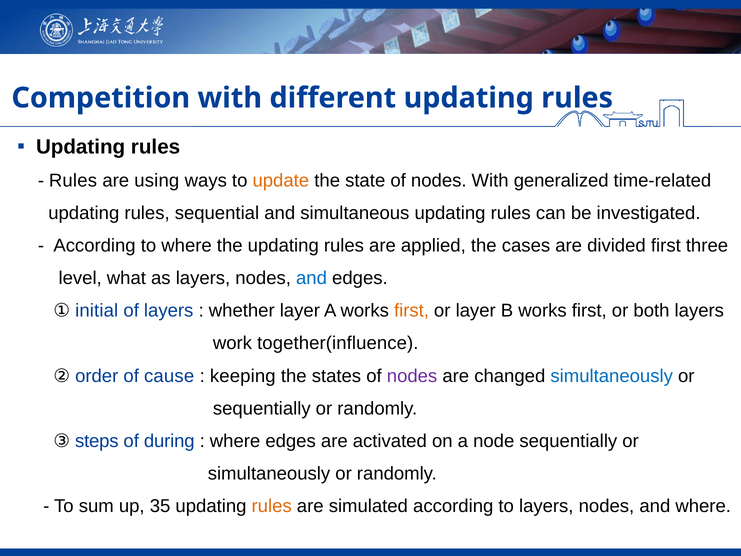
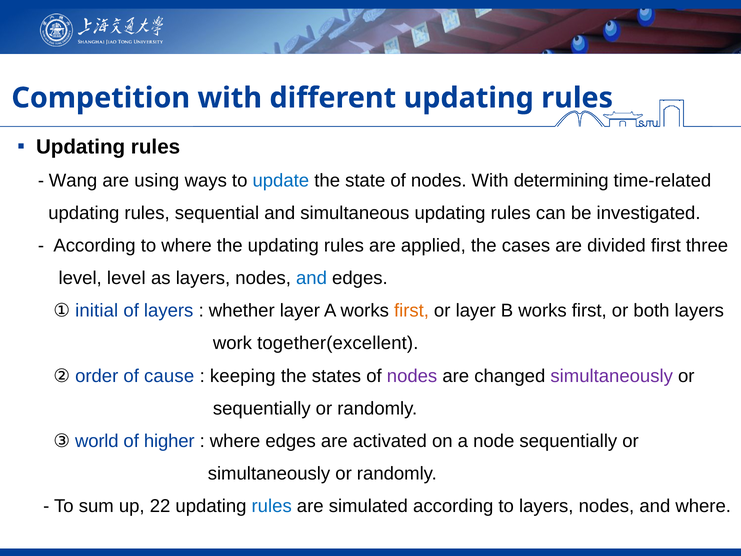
Rules: Rules -> Wang (73, 181)
update colour: orange -> blue (281, 181)
generalized: generalized -> determining (561, 181)
level what: what -> level (126, 278)
together(influence: together(influence -> together(excellent (338, 343)
simultaneously colour: blue -> purple (612, 376)
steps: steps -> world (97, 441)
during: during -> higher (169, 441)
35: 35 -> 22 (160, 506)
rules colour: orange -> blue (272, 506)
